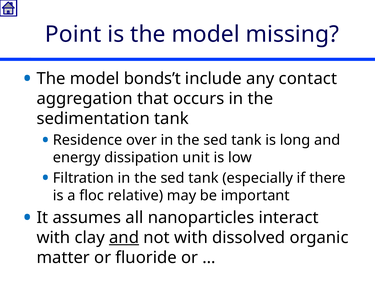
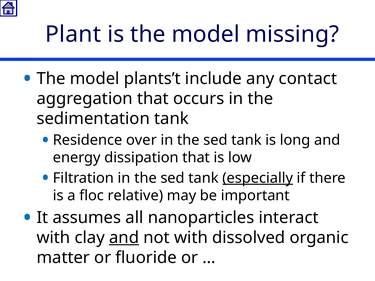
Point: Point -> Plant (73, 34)
bonds’t: bonds’t -> plants’t (152, 79)
dissipation unit: unit -> that (196, 158)
especially underline: none -> present (258, 178)
